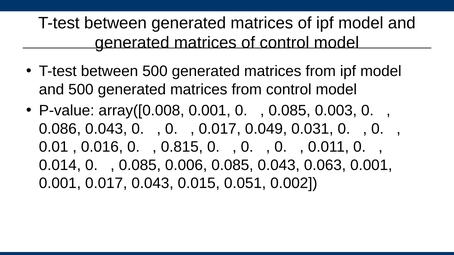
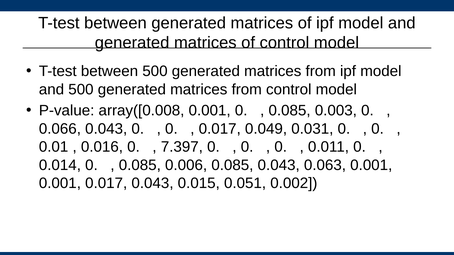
0.086: 0.086 -> 0.066 (60, 129)
0.815: 0.815 -> 7.397 (182, 147)
